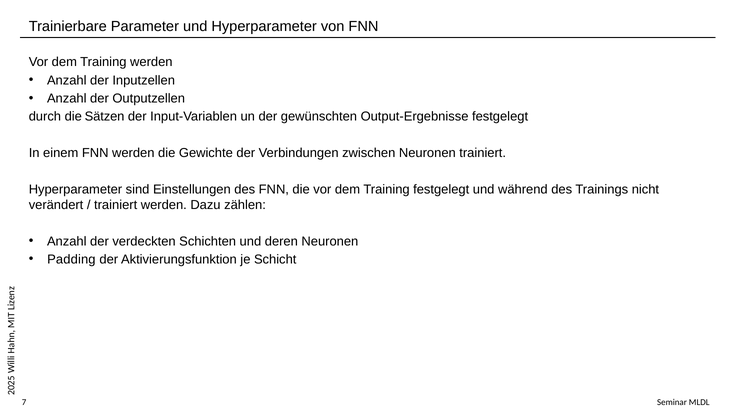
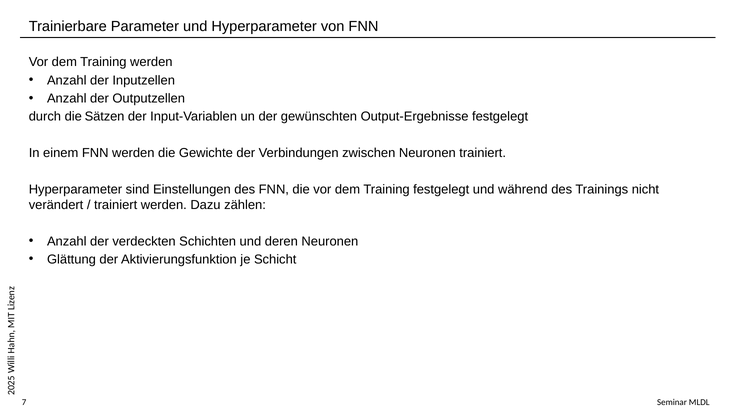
Padding: Padding -> Glättung (71, 259)
